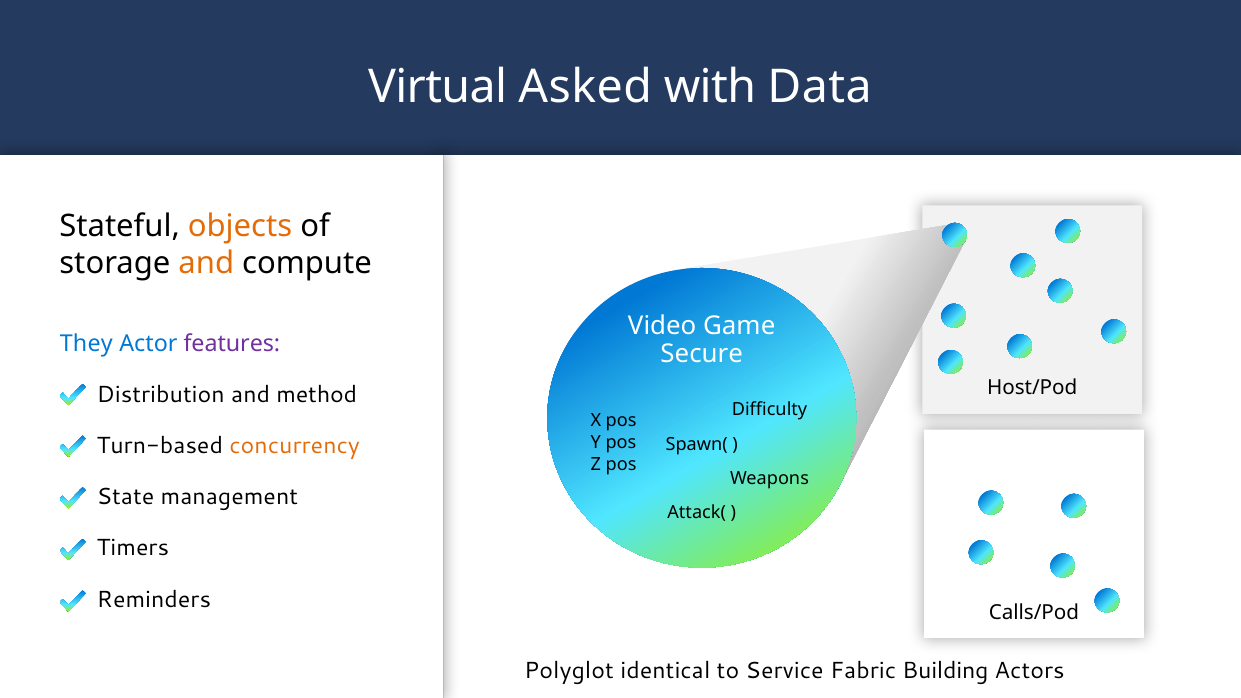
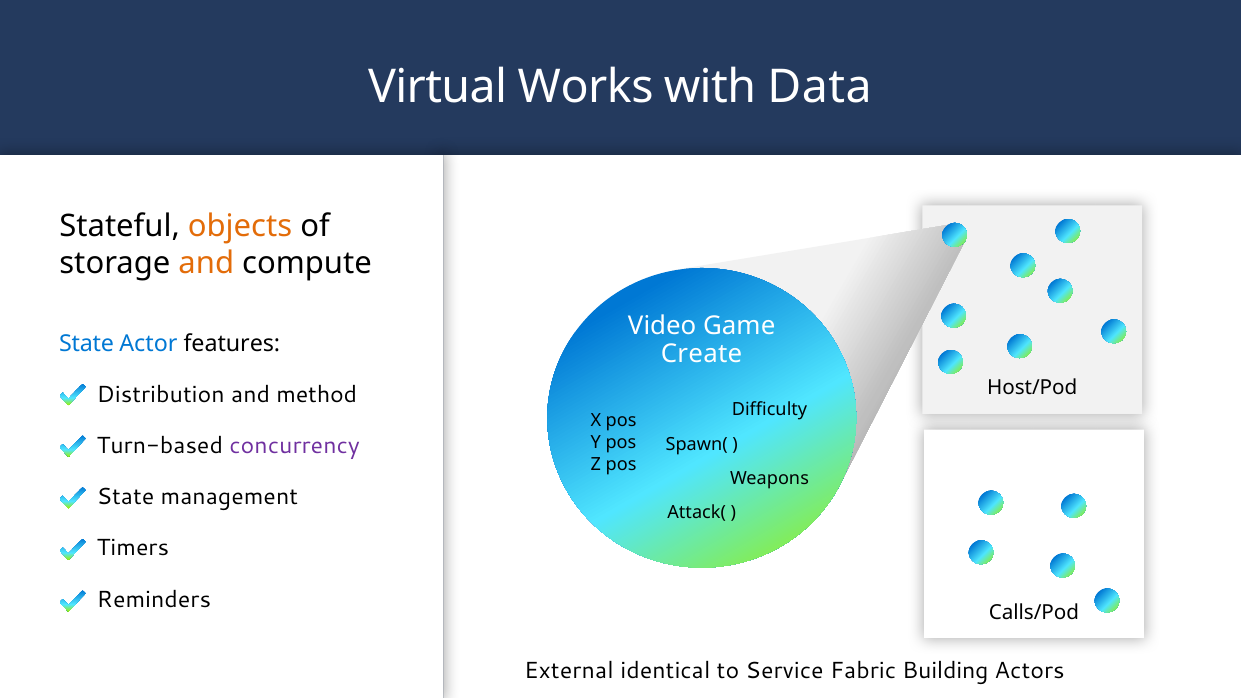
Asked: Asked -> Works (586, 88)
They: They -> State (87, 344)
features colour: purple -> black (232, 344)
Secure: Secure -> Create (702, 354)
concurrency colour: orange -> purple (295, 446)
Polyglot: Polyglot -> External (569, 671)
